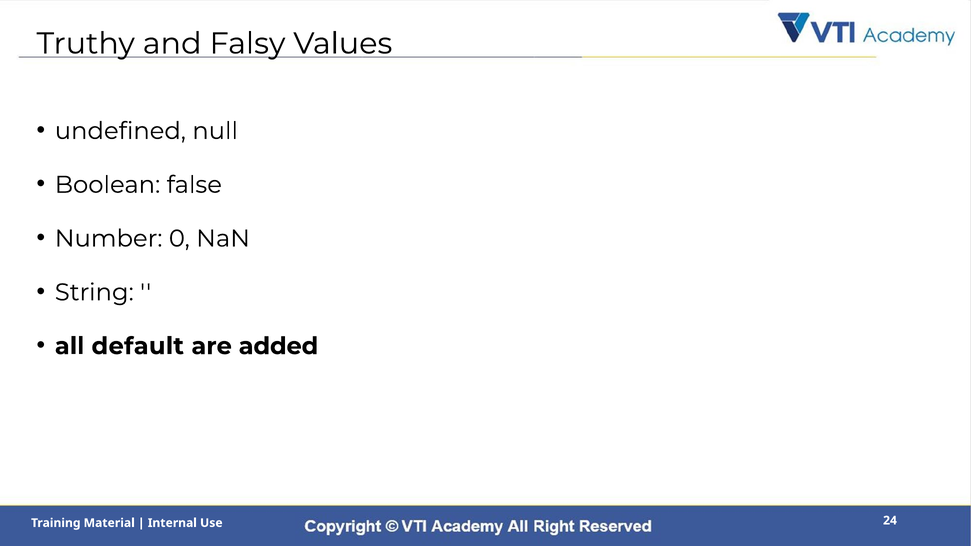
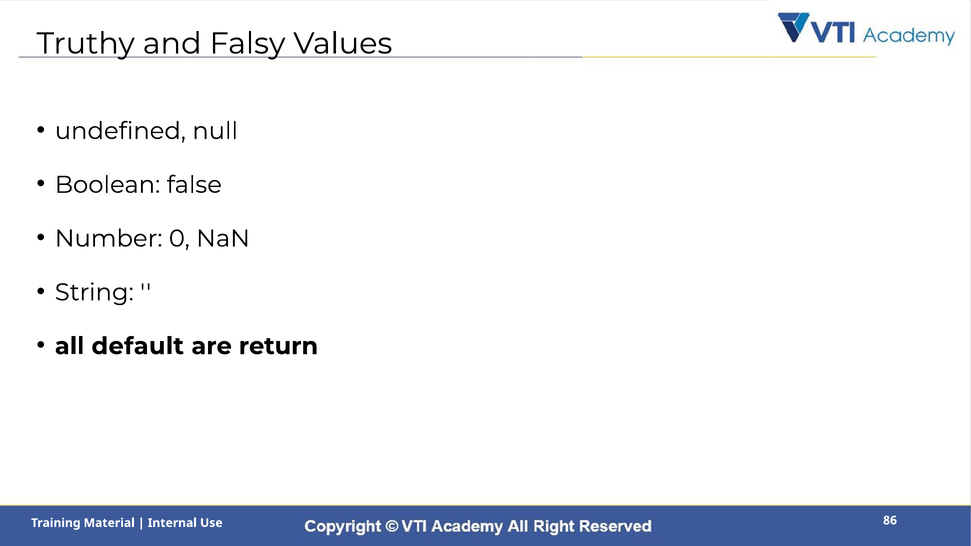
added: added -> return (278, 346)
24: 24 -> 86 (890, 521)
